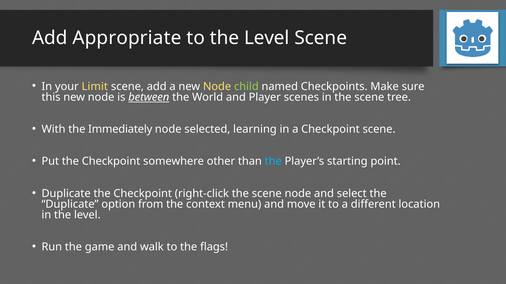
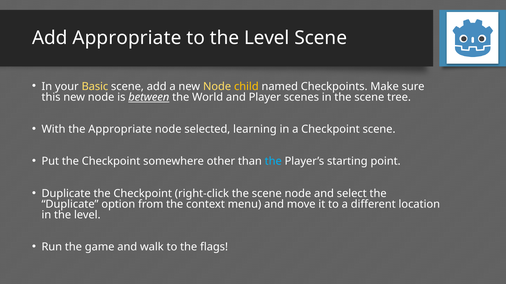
Limit: Limit -> Basic (95, 87)
child colour: light green -> yellow (246, 87)
the Immediately: Immediately -> Appropriate (120, 129)
